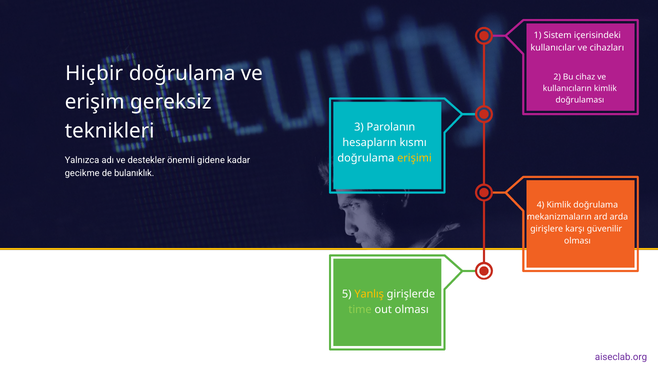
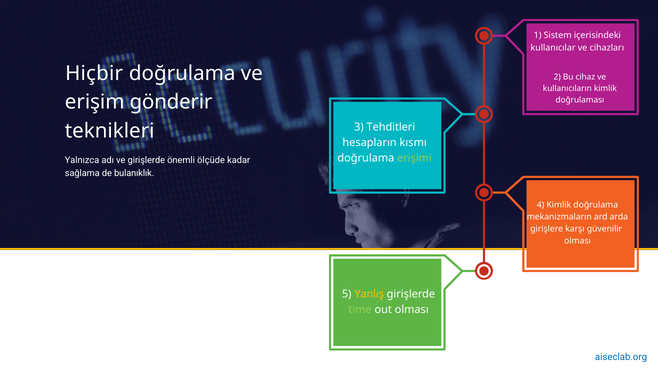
gereksiz: gereksiz -> gönderir (171, 102)
Parolanın: Parolanın -> Tehditleri (391, 127)
erişimi colour: yellow -> light green (414, 158)
ve destekler: destekler -> girişlerde (146, 160)
gidene: gidene -> ölçüde (211, 160)
gecikme: gecikme -> sağlama (82, 173)
aiseclab.org colour: purple -> blue (621, 357)
